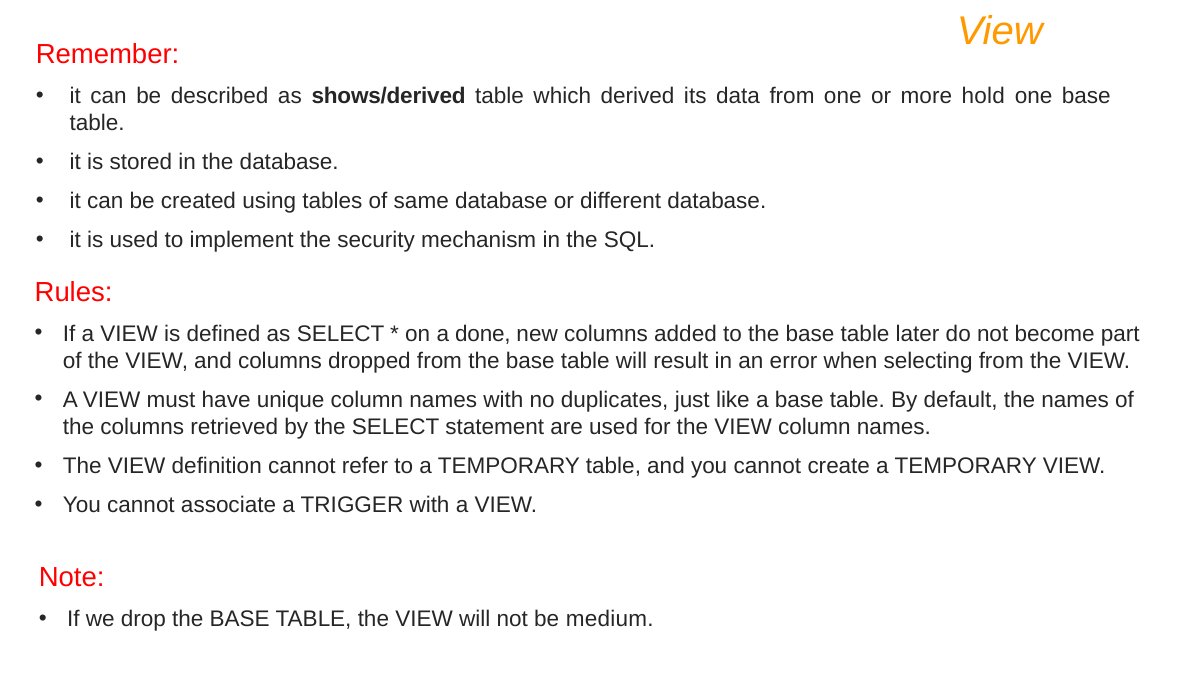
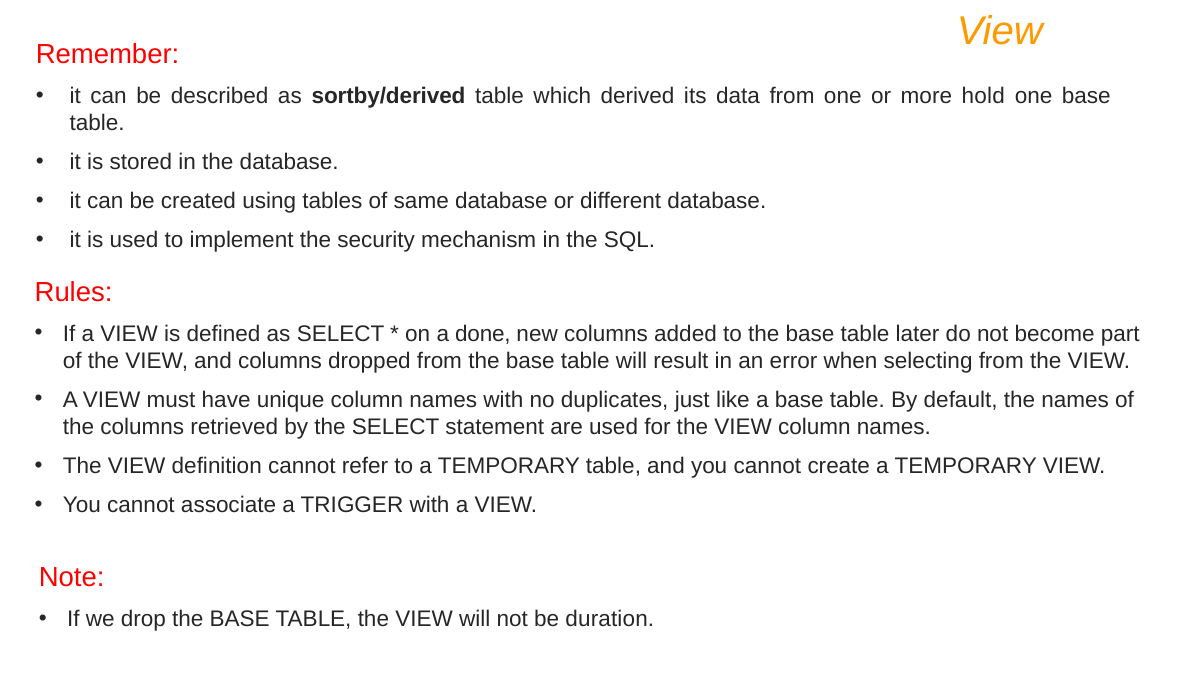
shows/derived: shows/derived -> sortby/derived (389, 96)
medium: medium -> duration (610, 619)
